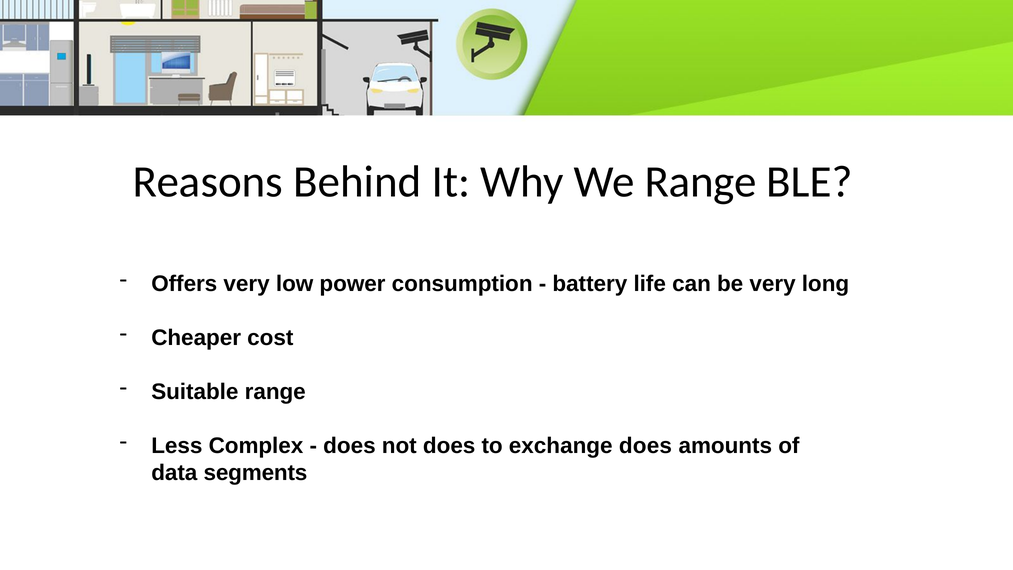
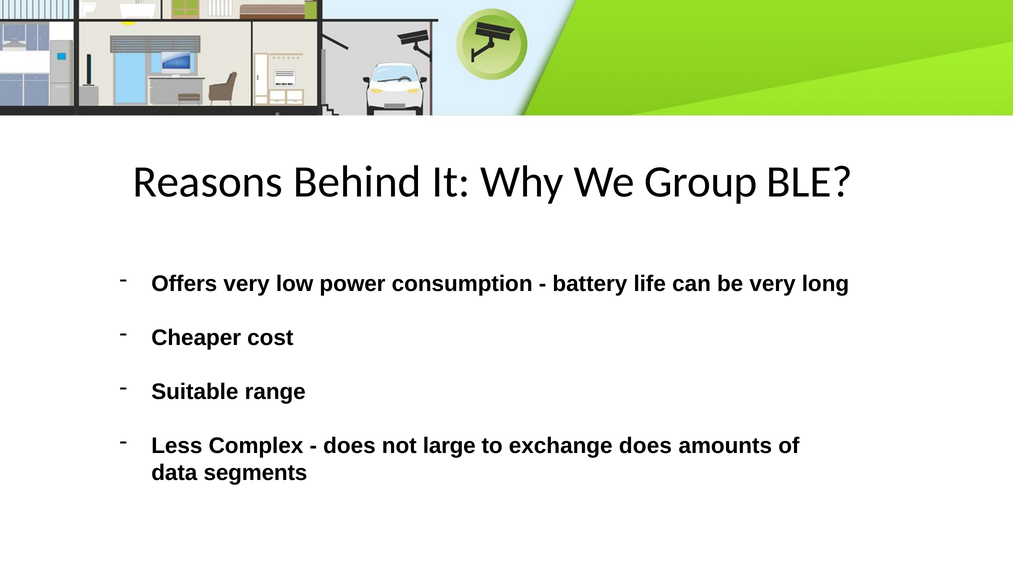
We Range: Range -> Group (701, 182)
not does: does -> large (449, 446)
